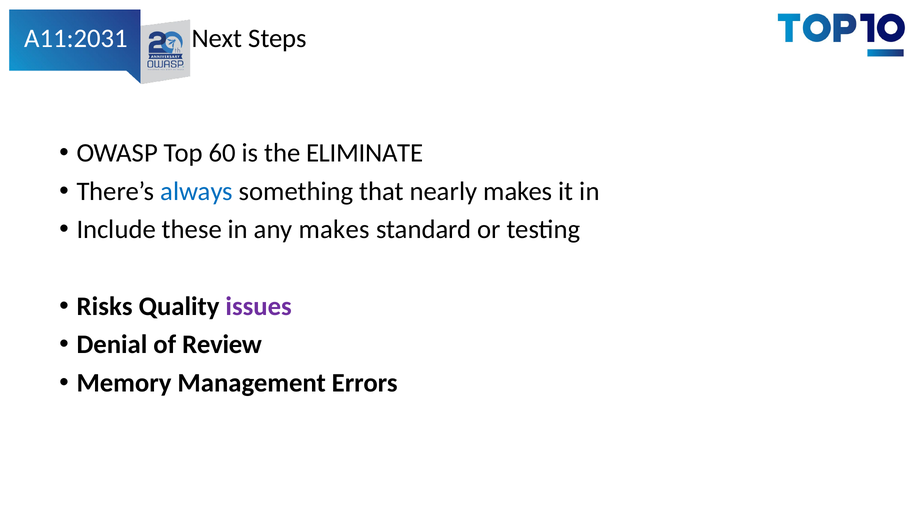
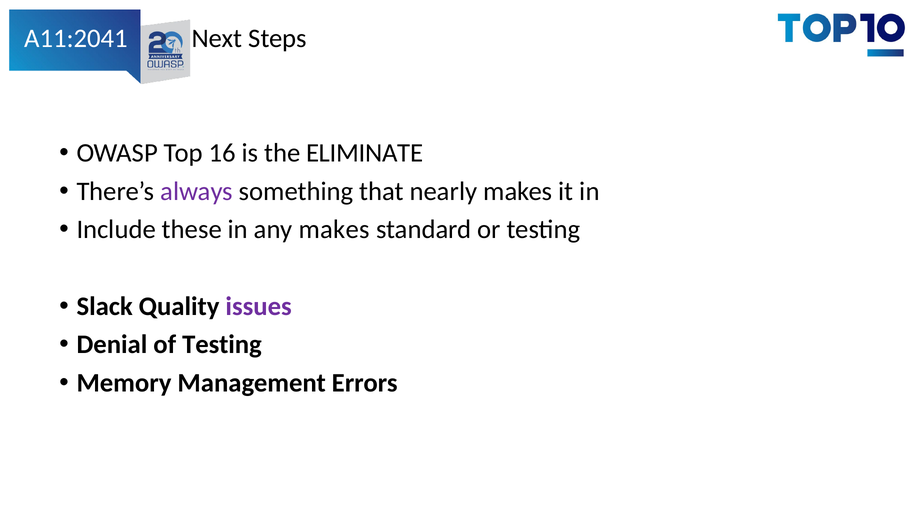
A11:2031: A11:2031 -> A11:2041 (76, 38)
60: 60 -> 16 (222, 153)
always colour: blue -> purple (197, 191)
Risks: Risks -> Slack (105, 306)
of Review: Review -> Testing (222, 345)
